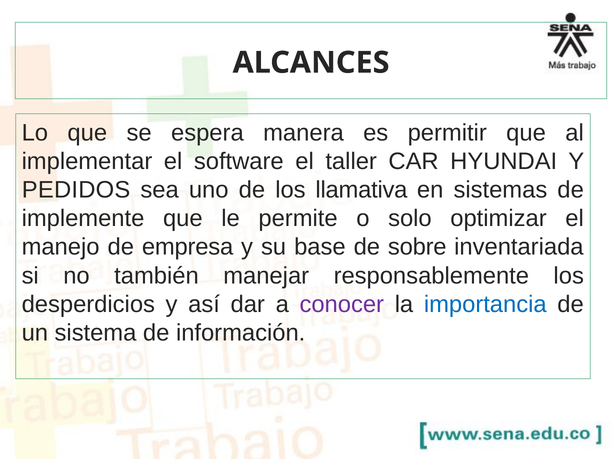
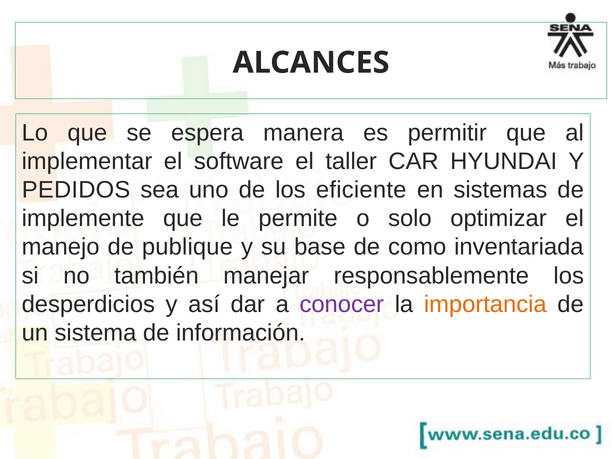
llamativa: llamativa -> eficiente (361, 190)
empresa: empresa -> publique (187, 247)
sobre: sobre -> como (417, 247)
importancia colour: blue -> orange (485, 304)
